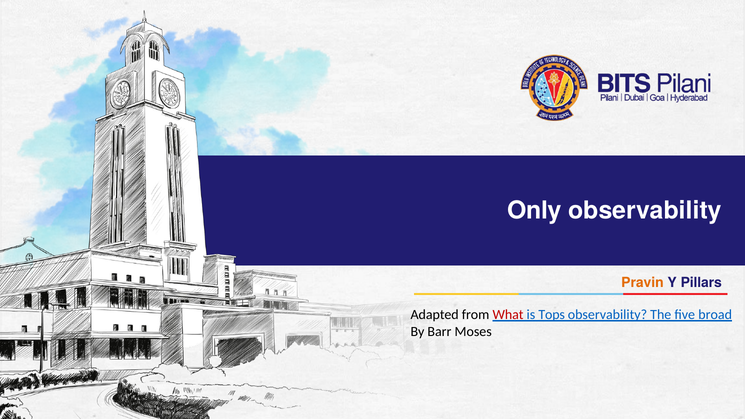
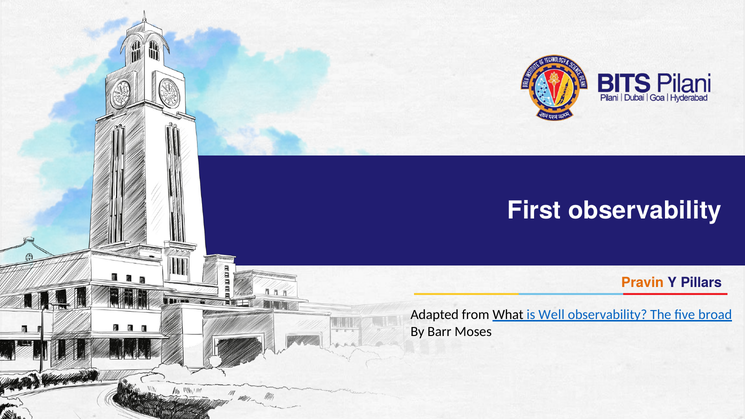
Only: Only -> First (534, 210)
What colour: red -> black (508, 315)
Tops: Tops -> Well (552, 315)
